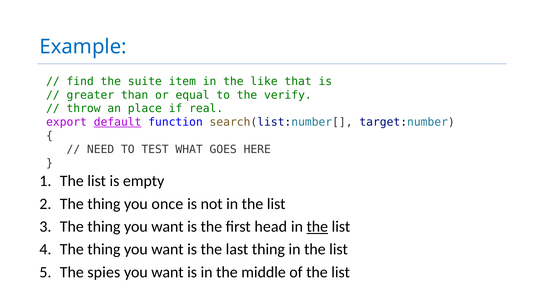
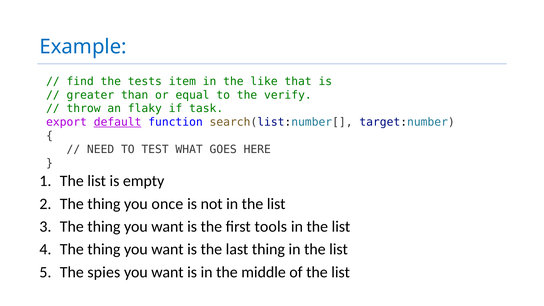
suite: suite -> tests (145, 81)
place: place -> flaky (145, 109)
real: real -> task (206, 109)
head: head -> tools (271, 227)
the underline: present -> none (317, 227)
